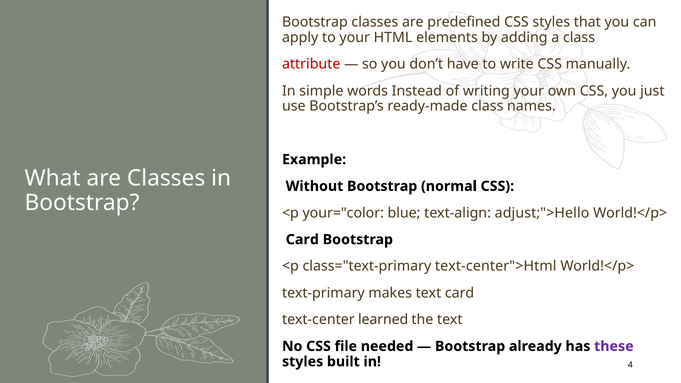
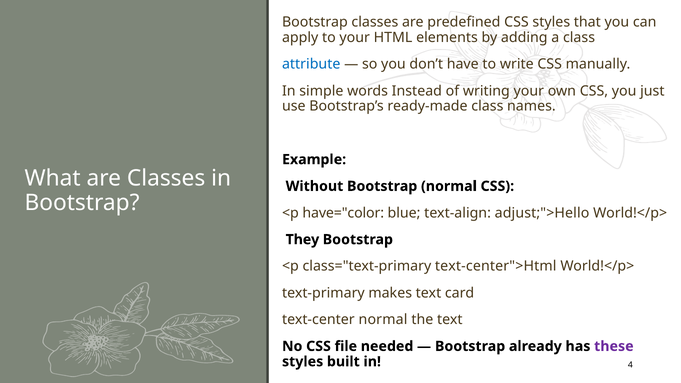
attribute colour: red -> blue (311, 64)
your="color: your="color -> have="color (343, 213)
Card: Card -> They (302, 240)
text-center learned: learned -> normal (383, 320)
